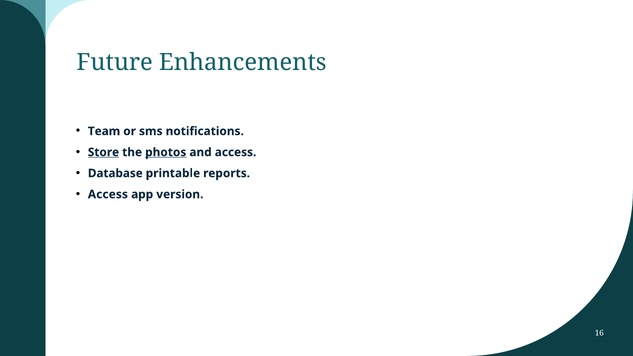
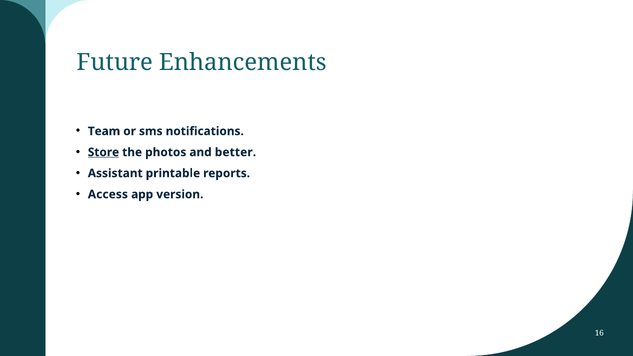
photos underline: present -> none (166, 152)
and access: access -> better (235, 152)
Database: Database -> Assistant (115, 173)
